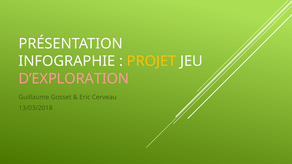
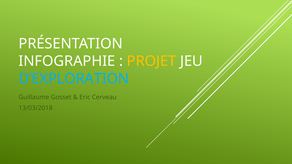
D’EXPLORATION colour: pink -> light blue (74, 79)
